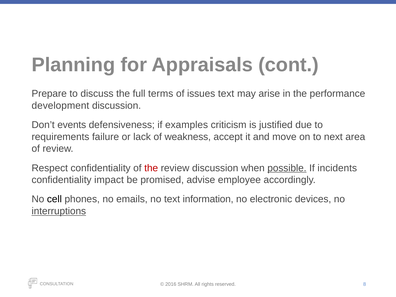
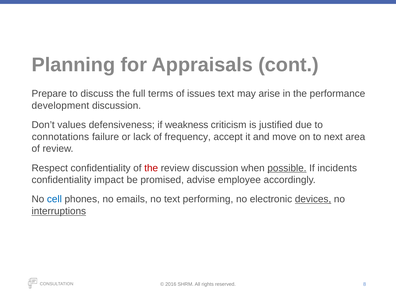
events: events -> values (72, 125)
examples: examples -> weakness (187, 125)
requirements: requirements -> connotations (60, 137)
weakness: weakness -> frequency (188, 137)
cell colour: black -> blue (54, 199)
information: information -> performing (208, 199)
devices underline: none -> present (313, 199)
